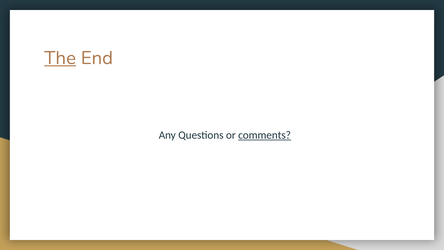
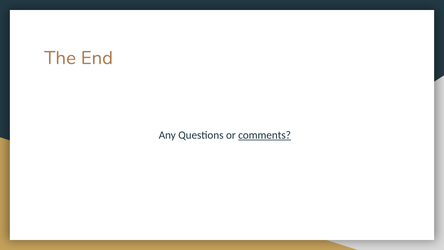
The underline: present -> none (60, 58)
